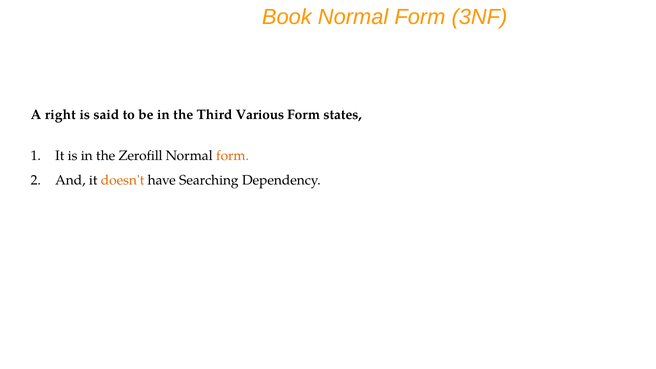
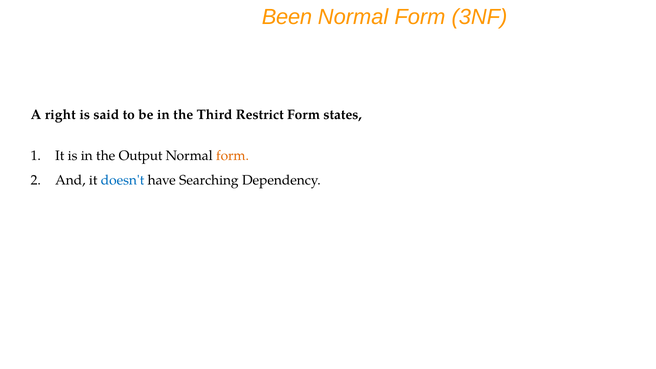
Book: Book -> Been (287, 17)
Various: Various -> Restrict (260, 115)
Zerofill: Zerofill -> Output (141, 156)
doesn't colour: orange -> blue (123, 180)
